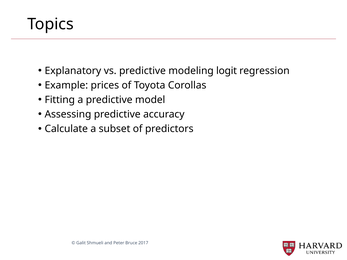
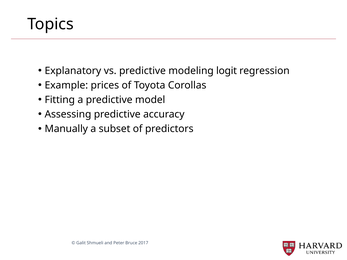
Calculate: Calculate -> Manually (66, 129)
